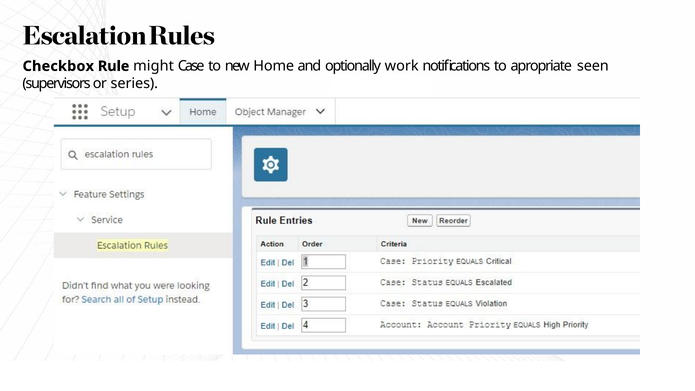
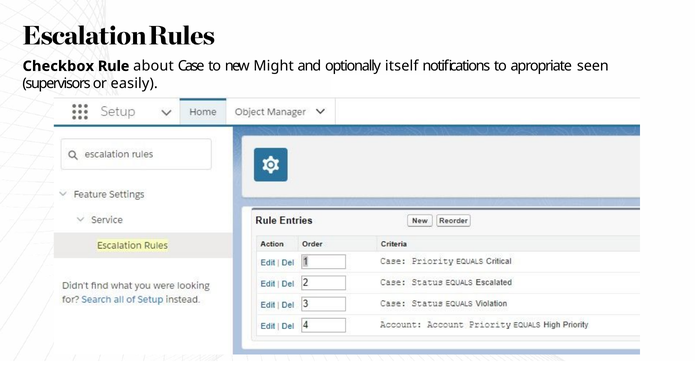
might: might -> about (154, 66)
Home: Home -> Might (274, 66)
work: work -> itself (402, 66)
series: series -> easily (134, 84)
